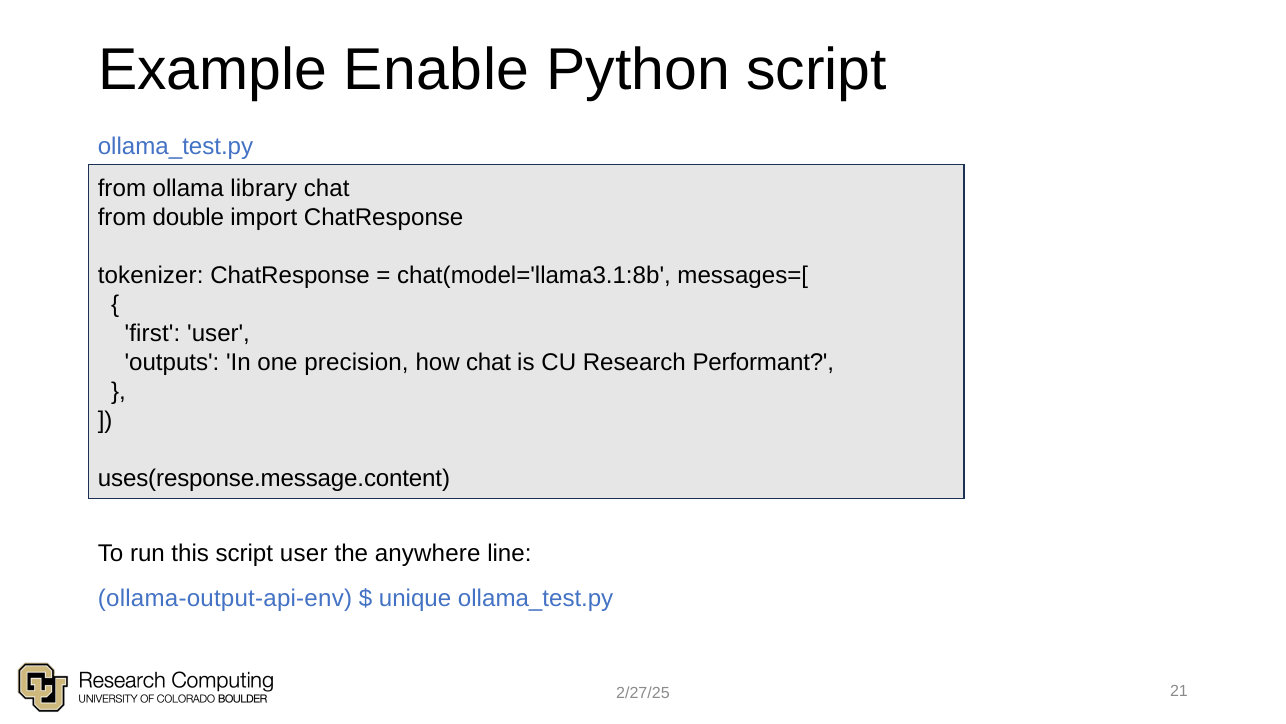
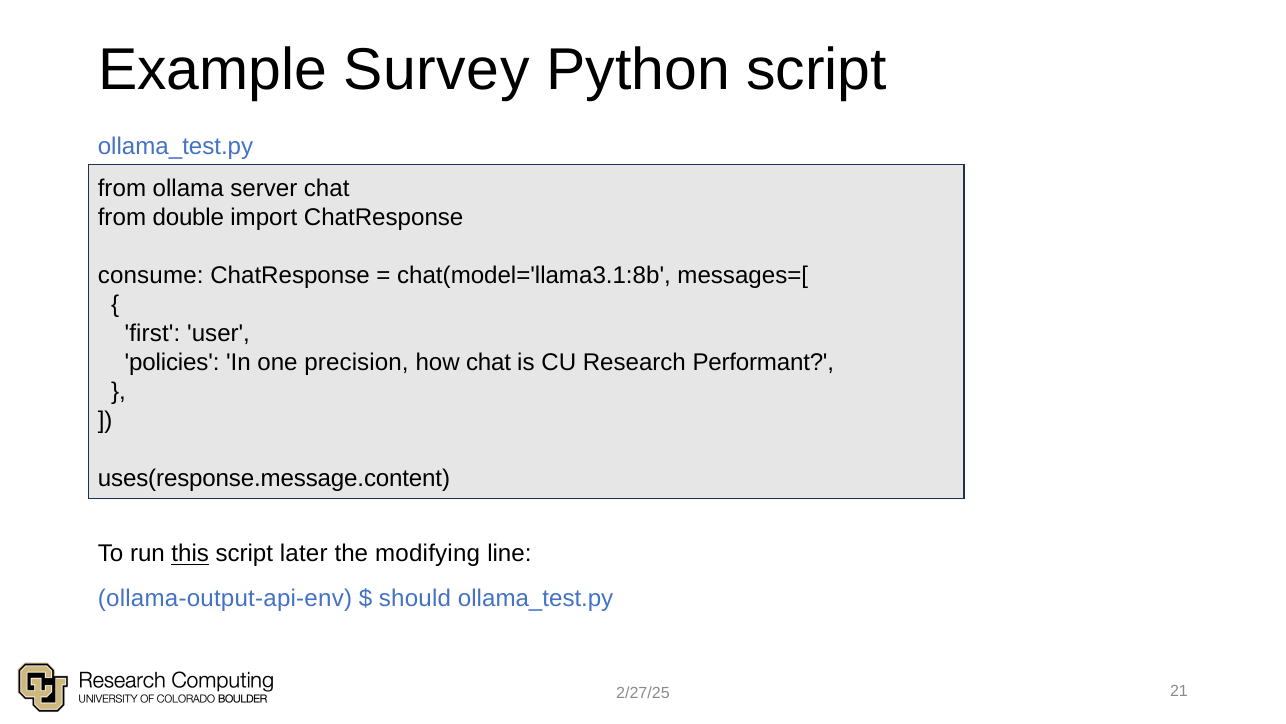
Enable: Enable -> Survey (437, 70)
library: library -> server (264, 188)
tokenizer: tokenizer -> consume (151, 275)
outputs: outputs -> policies (172, 362)
this underline: none -> present (190, 553)
script user: user -> later (304, 553)
anywhere: anywhere -> modifying (428, 553)
unique: unique -> should (415, 598)
